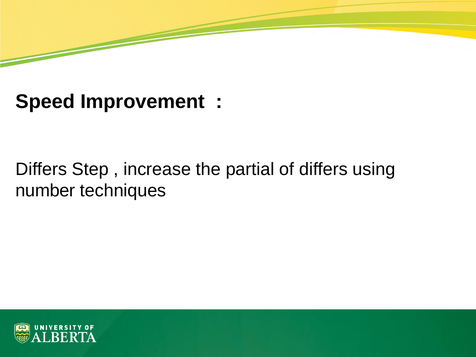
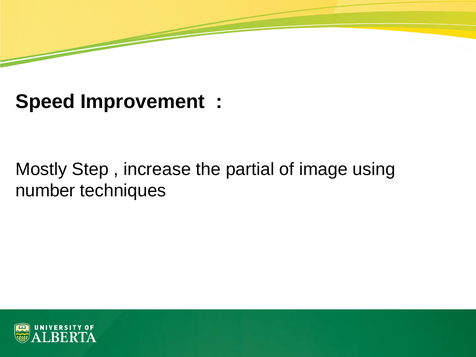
Differs: Differs -> Mostly (41, 169)
of differs: differs -> image (323, 169)
